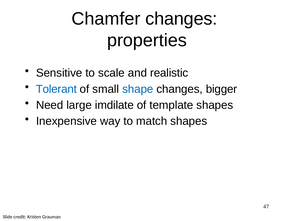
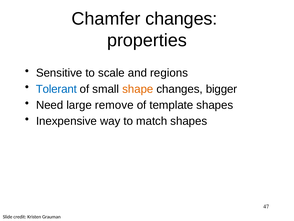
realistic: realistic -> regions (169, 73)
shape colour: blue -> orange (138, 89)
imdilate: imdilate -> remove (114, 105)
